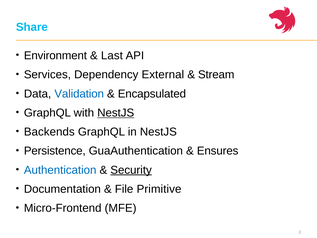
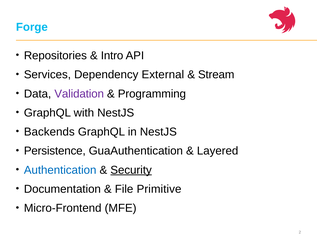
Share: Share -> Forge (32, 27)
Environment: Environment -> Repositories (55, 56)
Last: Last -> Intro (112, 56)
Validation colour: blue -> purple (79, 94)
Encapsulated: Encapsulated -> Programming (152, 94)
NestJS underline: present -> none (116, 113)
Ensures: Ensures -> Layered (218, 151)
